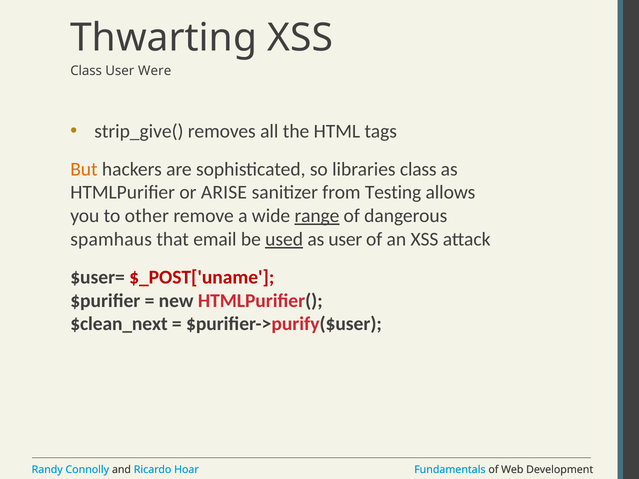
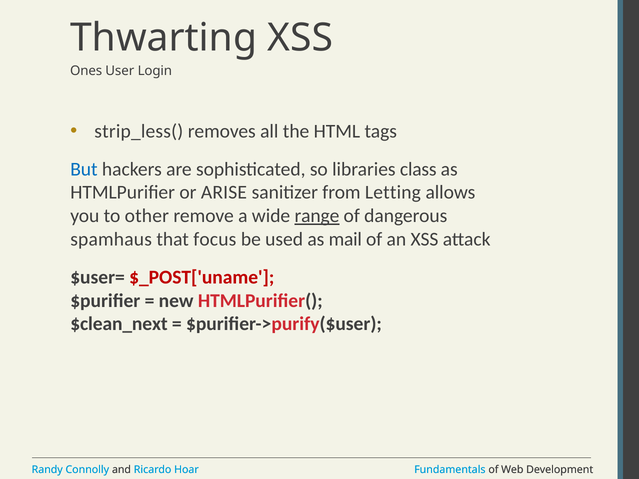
Class: Class -> Ones (86, 71)
Were: Were -> Login (155, 71)
strip_give(: strip_give( -> strip_less( (139, 131)
But colour: orange -> blue (84, 169)
Testing: Testing -> Letting (393, 193)
email: email -> focus (215, 239)
used underline: present -> none (284, 239)
as user: user -> mail (345, 239)
